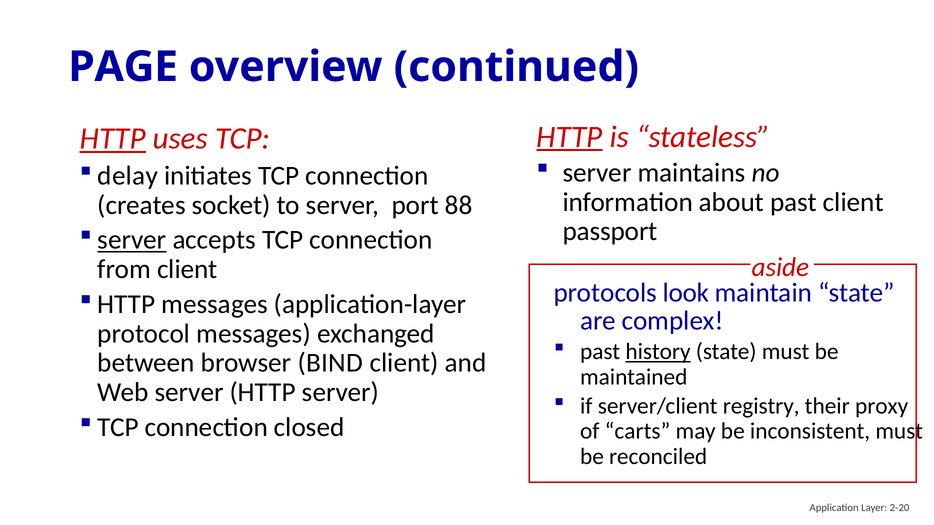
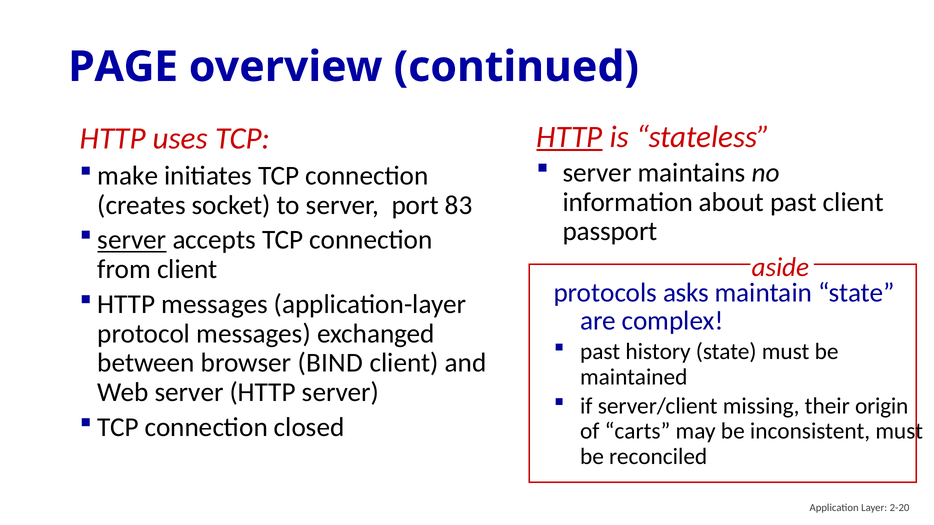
HTTP underline: present -> none (113, 139)
delay: delay -> make (128, 176)
88: 88 -> 83 (459, 205)
look: look -> asks (686, 293)
history underline: present -> none (658, 352)
registry: registry -> missing (761, 406)
proxy: proxy -> origin (882, 406)
